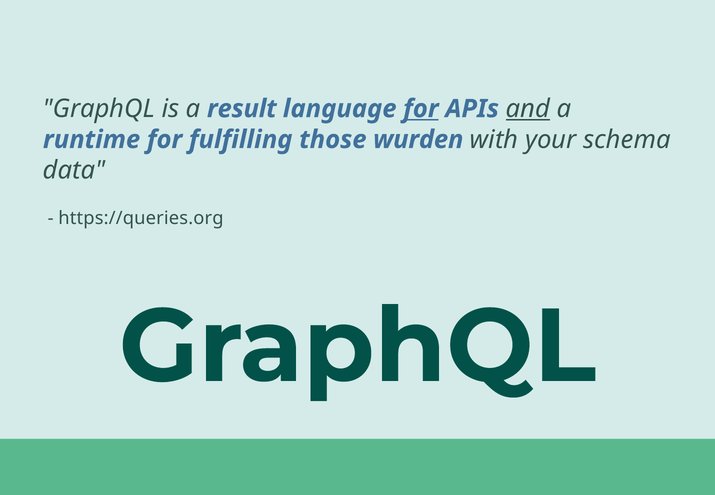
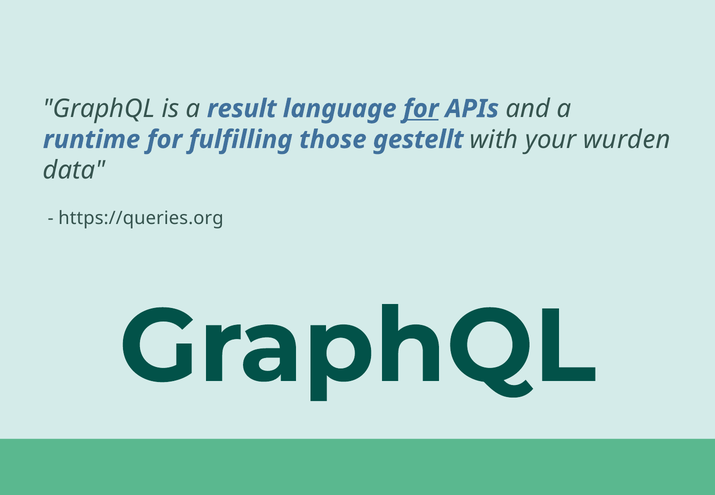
and underline: present -> none (528, 109)
wurden: wurden -> gestellt (418, 140)
schema: schema -> wurden (627, 140)
